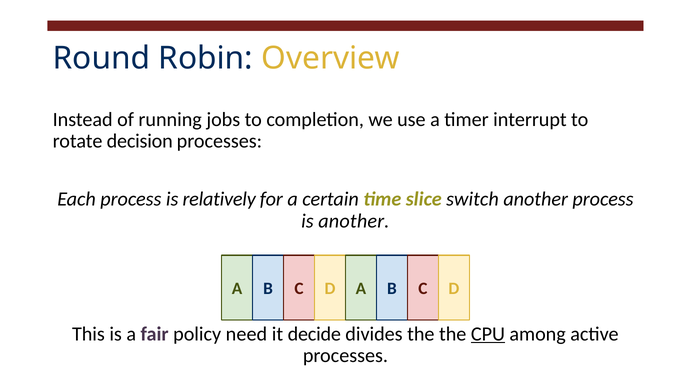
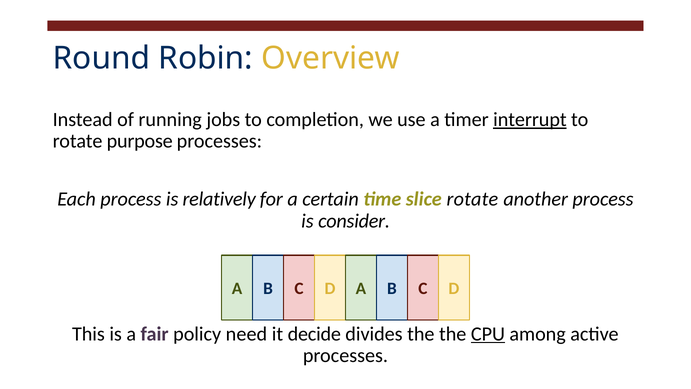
interrupt underline: none -> present (530, 119)
decision: decision -> purpose (140, 141)
slice switch: switch -> rotate (472, 199)
is another: another -> consider (354, 221)
